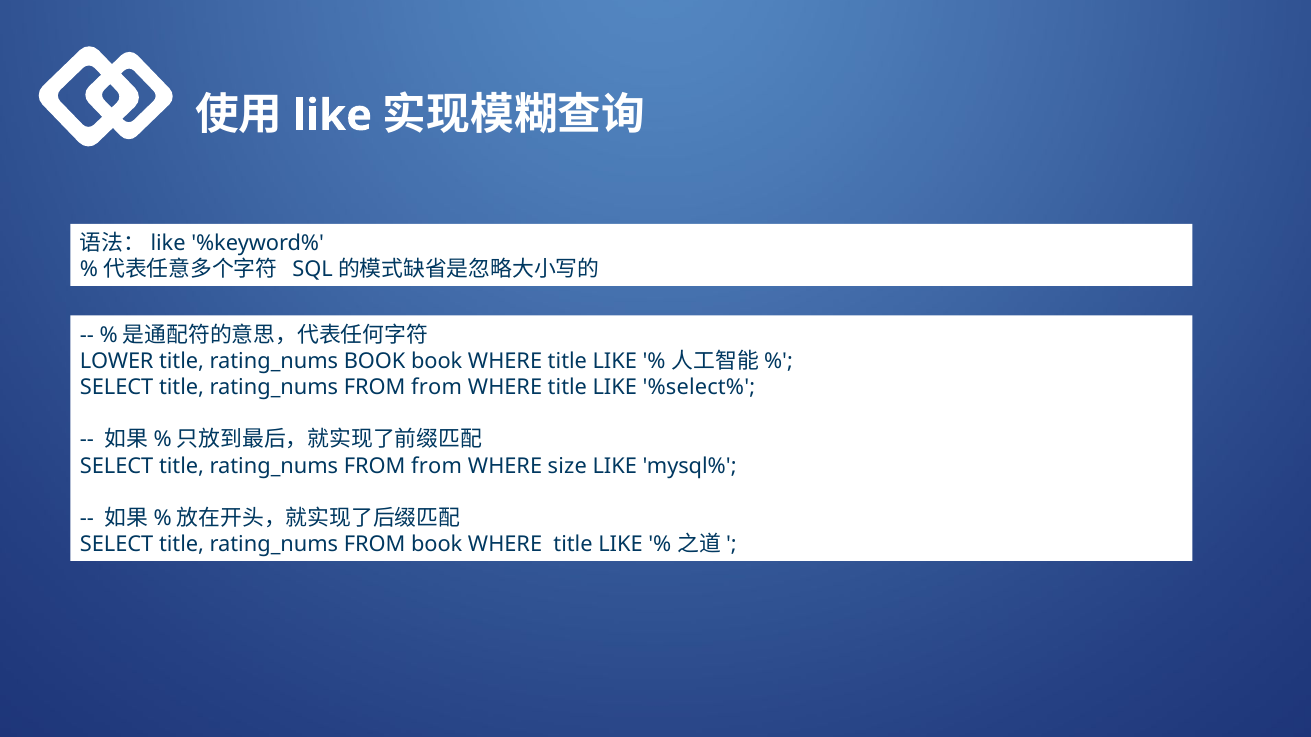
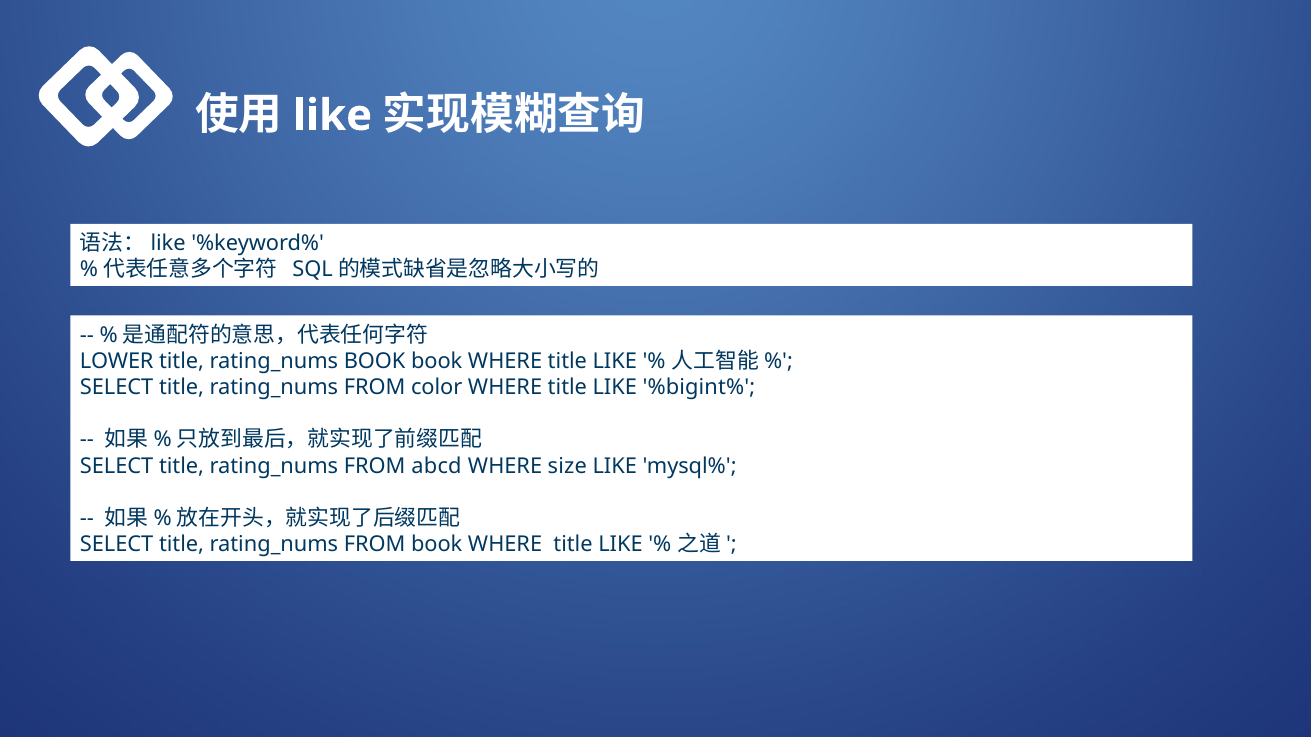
from: from -> color (437, 388)
%select%: %select% -> %bigint% (699, 388)
from: from -> abcd (437, 466)
